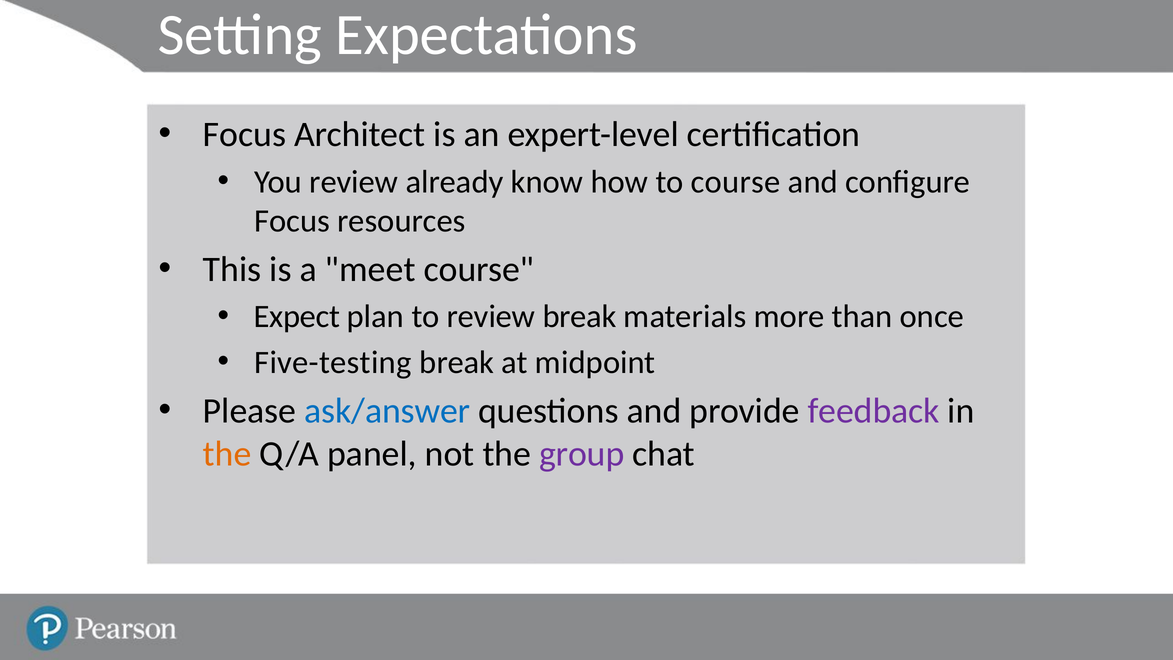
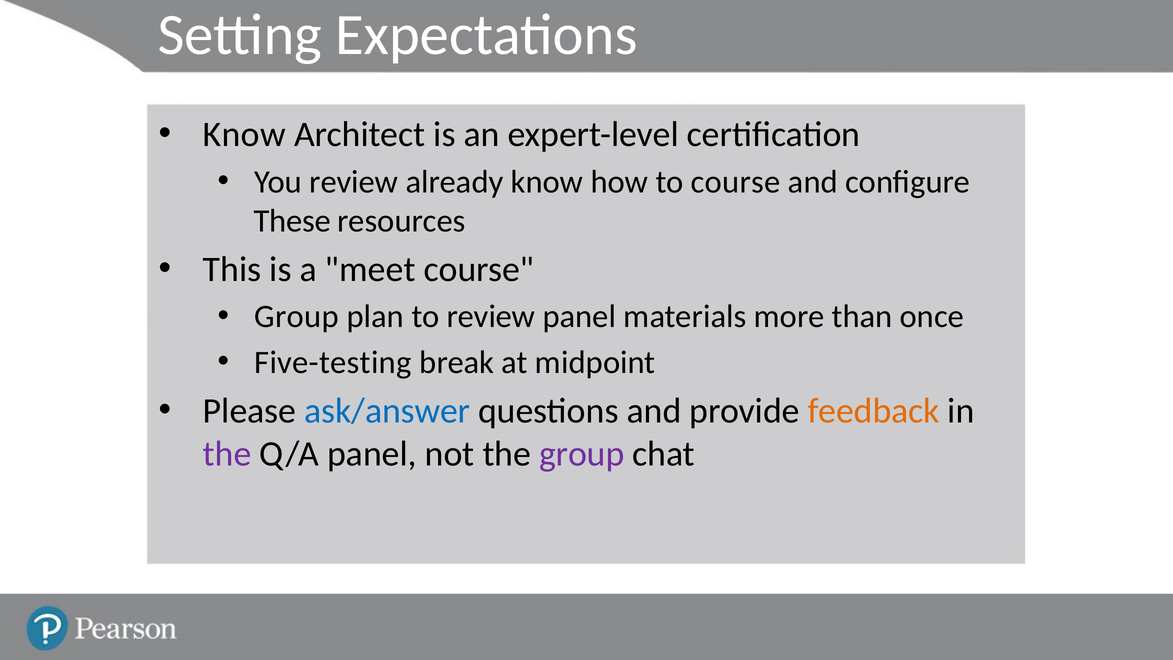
Focus: Focus -> Know (244, 134)
Focus: Focus -> These (292, 221)
Expect: Expect -> Group (297, 317)
review break: break -> panel (579, 317)
feedback colour: purple -> orange (874, 411)
the colour: orange -> purple (227, 454)
